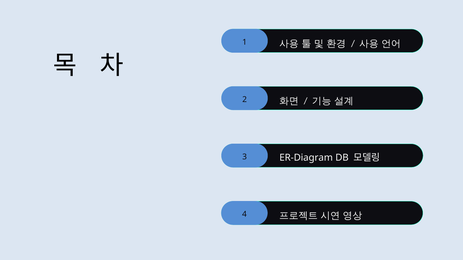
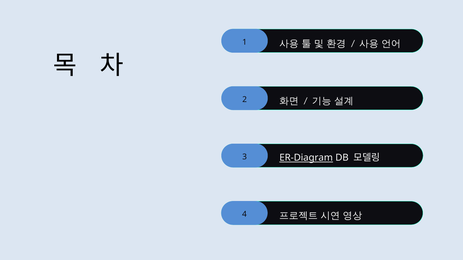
ER-Diagram underline: none -> present (306, 158)
